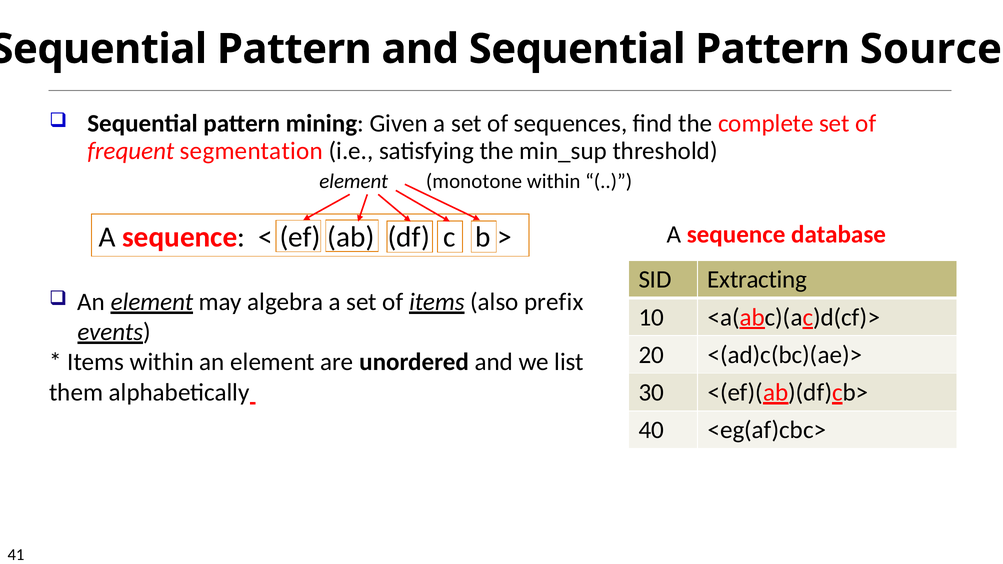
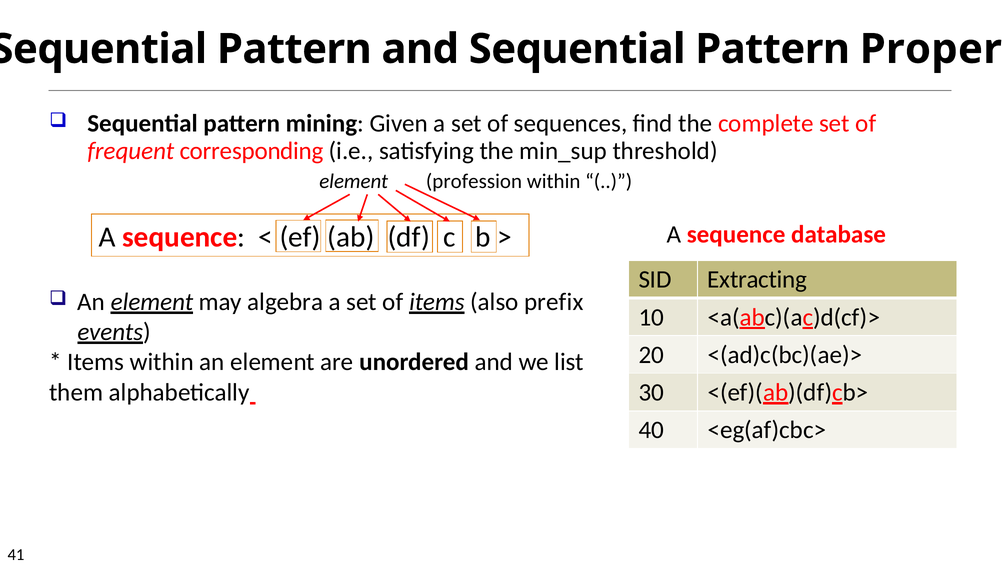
Source: Source -> Proper (931, 49)
segmentation: segmentation -> corresponding (252, 151)
monotone: monotone -> profession (474, 181)
